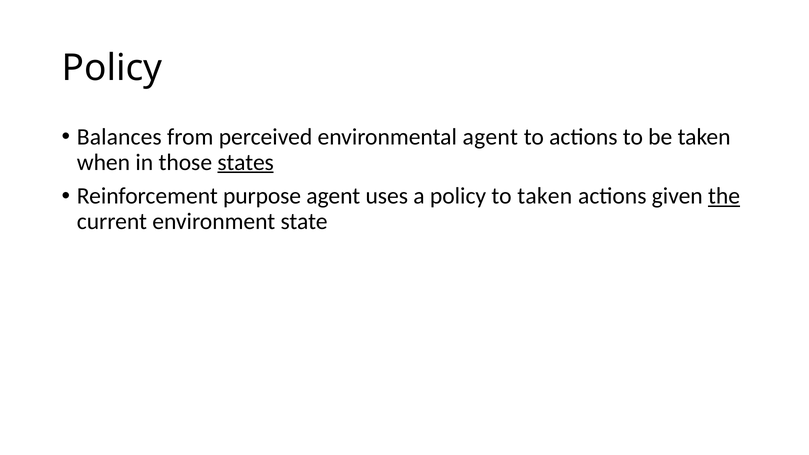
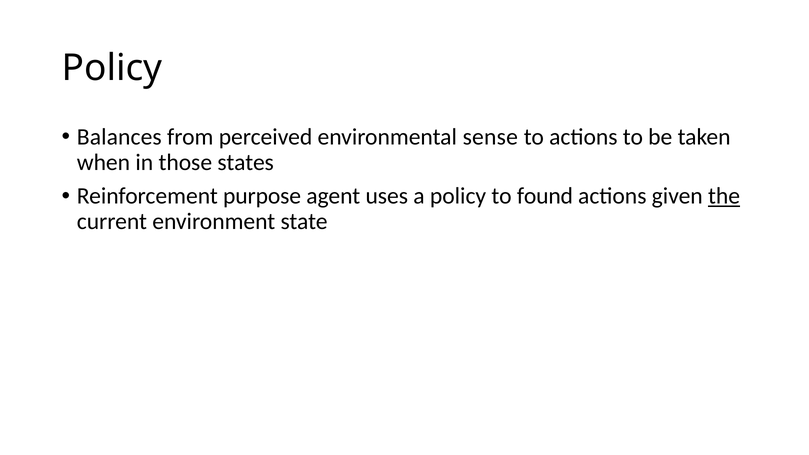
environmental agent: agent -> sense (490, 137)
states underline: present -> none (246, 162)
to taken: taken -> found (545, 196)
